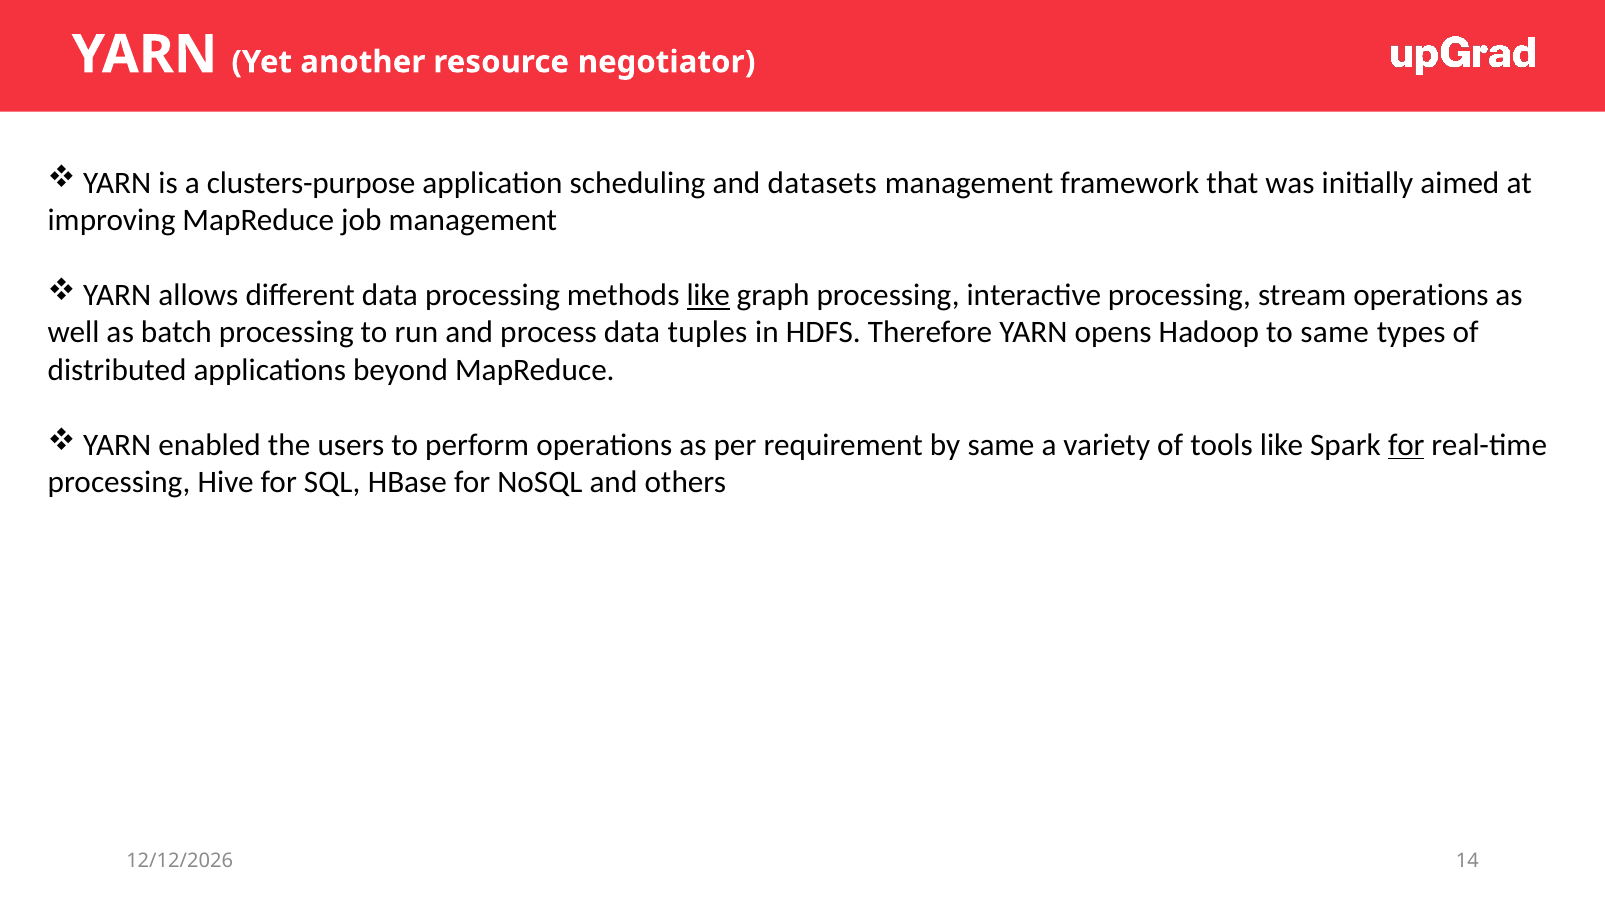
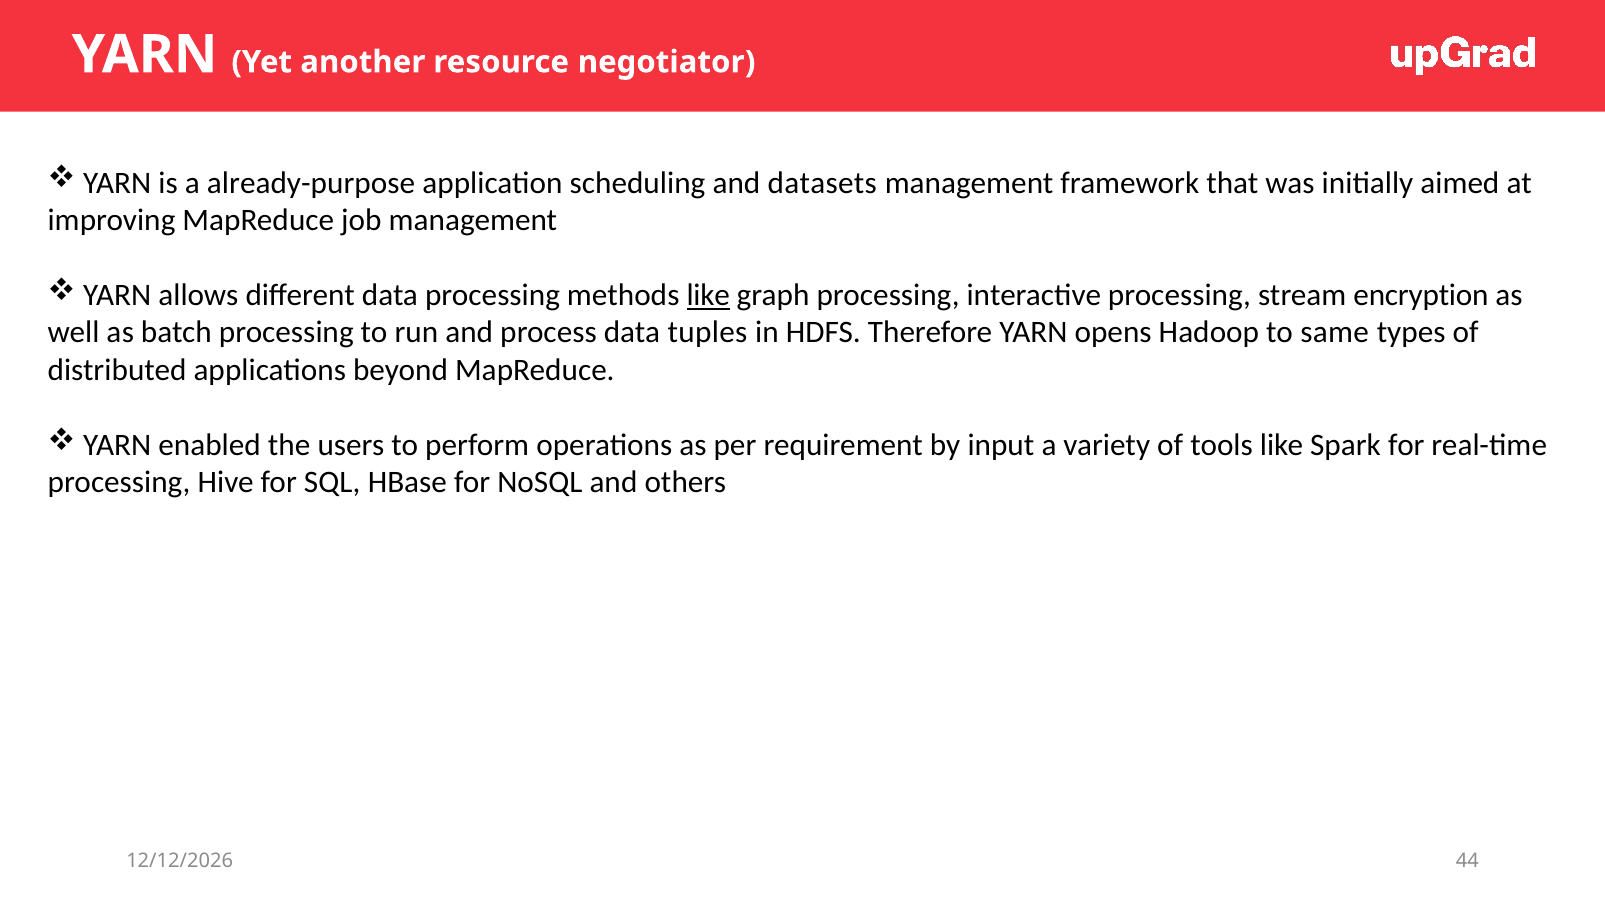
clusters-purpose: clusters-purpose -> already-purpose (311, 183)
stream operations: operations -> encryption (1421, 295)
by same: same -> input (1001, 445)
for underline: present -> none (1406, 445)
14: 14 -> 44 (1467, 861)
